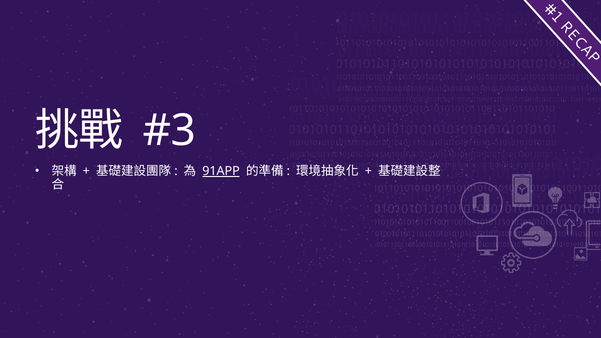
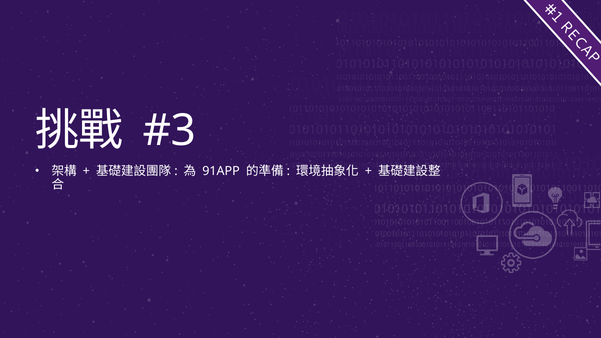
91APP underline: present -> none (221, 171)
